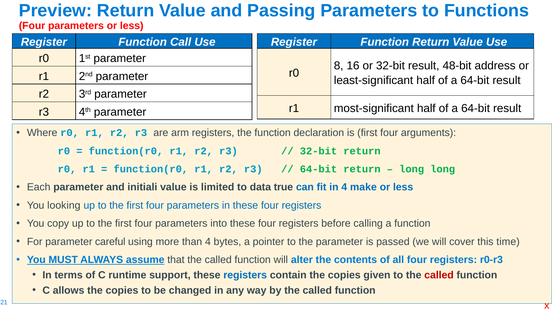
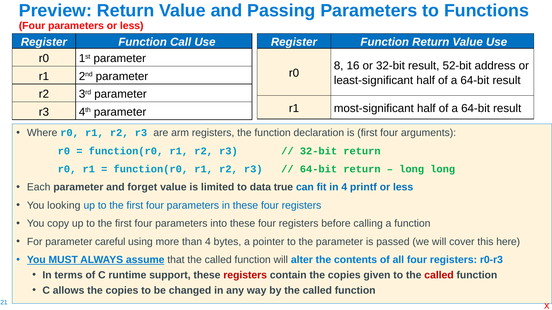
48-bit: 48-bit -> 52-bit (457, 66)
initiali: initiali -> forget (142, 188)
make: make -> printf (363, 188)
time: time -> here (508, 242)
registers colour: blue -> red (245, 276)
